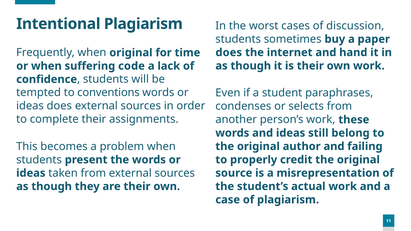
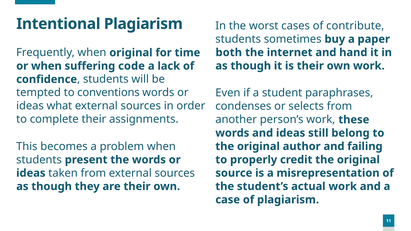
discussion: discussion -> contribute (355, 26)
does: does -> both (229, 53)
ideas does: does -> what (59, 106)
